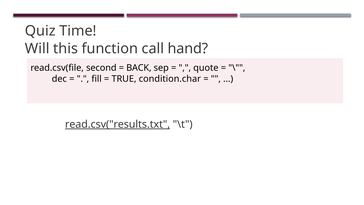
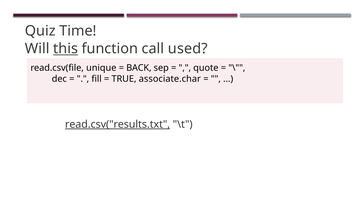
this underline: none -> present (66, 49)
hand: hand -> used (188, 49)
second: second -> unique (101, 68)
condition.char: condition.char -> associate.char (170, 79)
